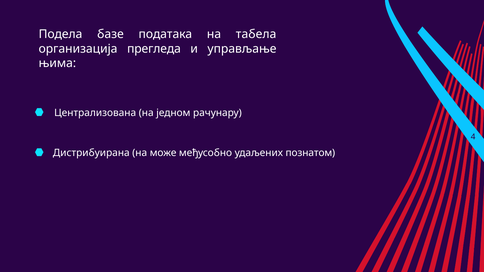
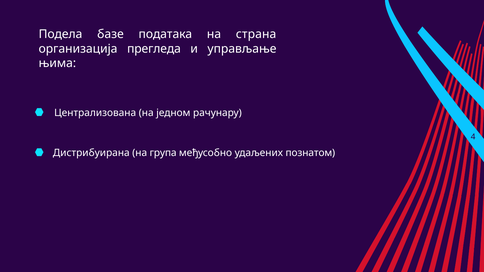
табела: табела -> страна (256, 34)
може: може -> група (163, 153)
